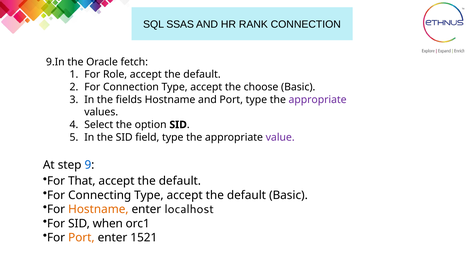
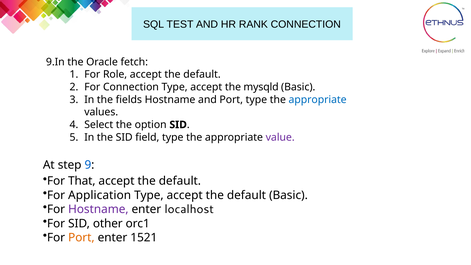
SSAS: SSAS -> TEST (180, 24)
choose: choose -> mysqld (261, 87)
appropriate colour: purple -> blue (318, 100)
Connecting: Connecting -> Application (100, 195)
Hostname colour: orange -> purple (98, 209)
when: when -> other (108, 223)
